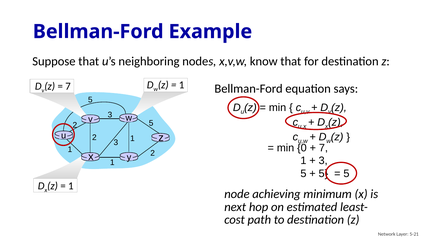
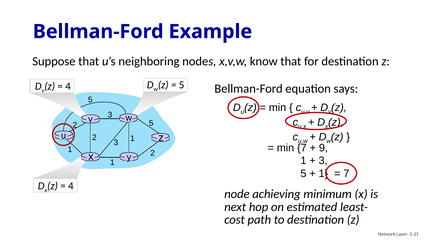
1: 1 -> 5 (182, 85)
7: 7 -> 4 (68, 86)
min 0: 0 -> 7 (302, 148)
7: 7 -> 9 (323, 148)
5: 5 -> 1 (323, 174)
5: 5 -> 7 (346, 174)
1: 1 -> 4 (71, 186)
